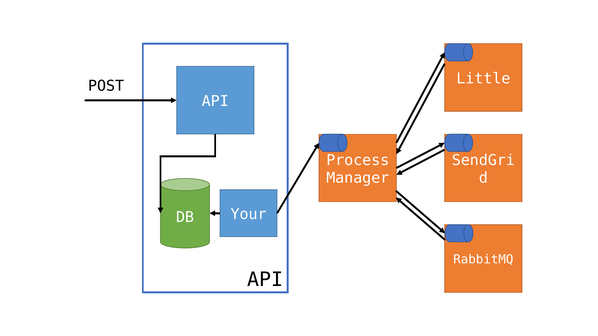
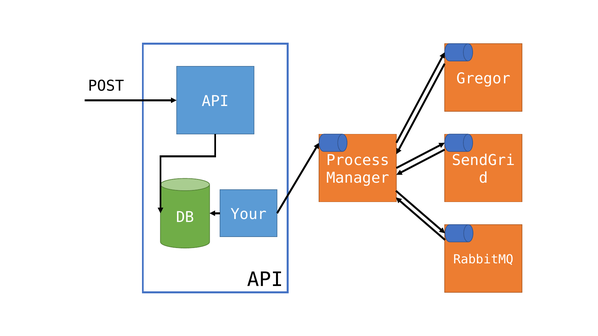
Little: Little -> Gregor (483, 79)
